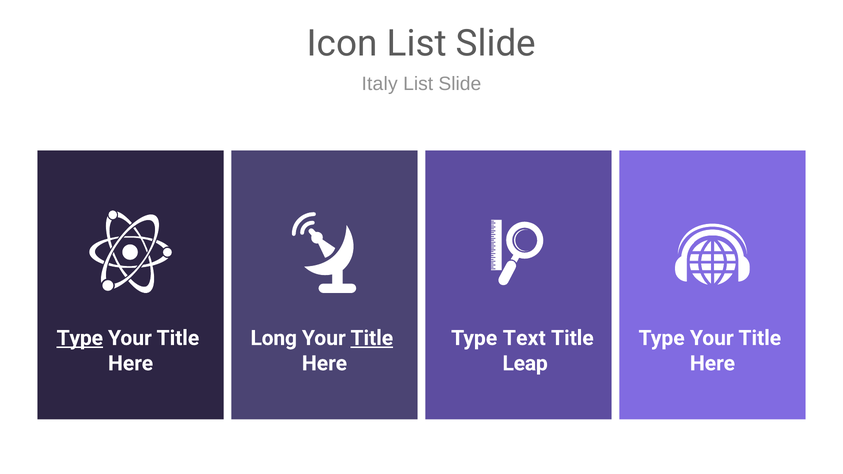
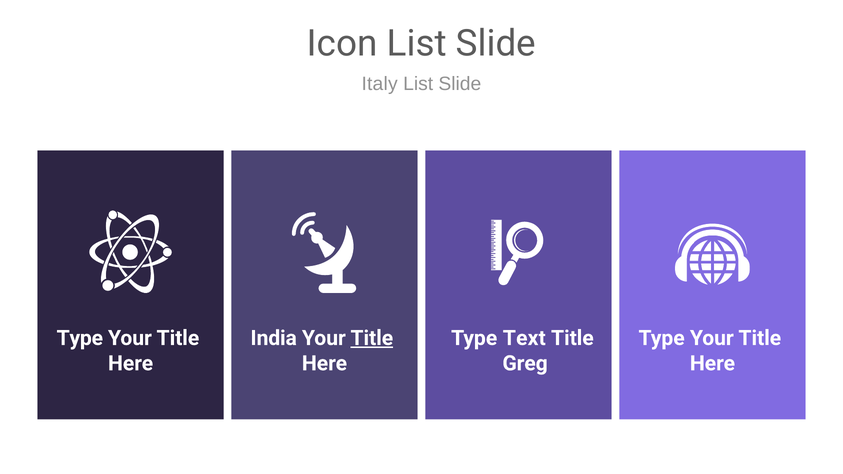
Type underline: present -> none (80, 338)
Long: Long -> India (274, 338)
Leap: Leap -> Greg (525, 364)
